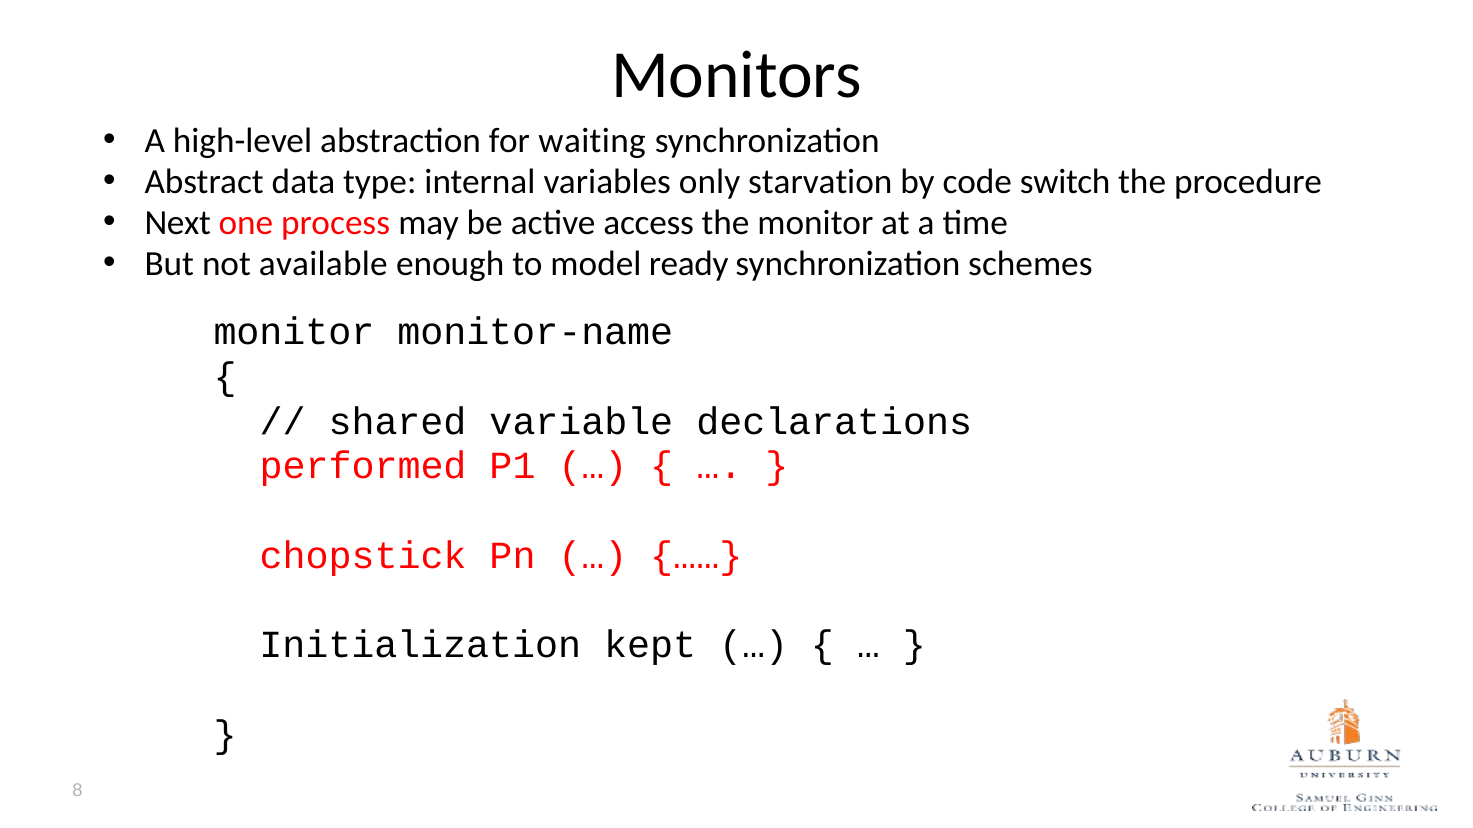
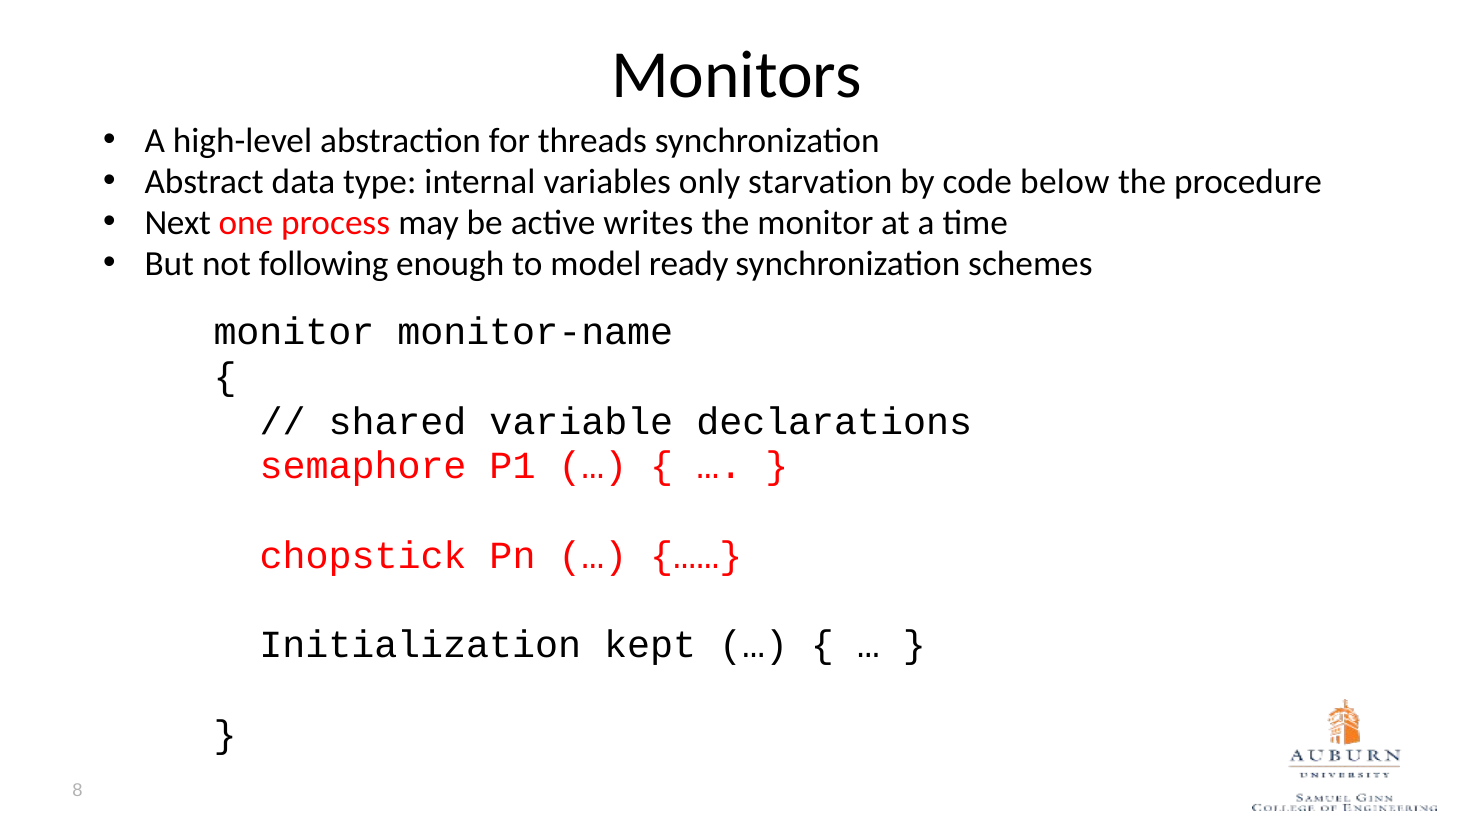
waiting: waiting -> threads (592, 141)
switch: switch -> below (1065, 182)
access: access -> writes (648, 223)
available: available -> following (324, 264)
performed: performed -> semaphore (363, 467)
